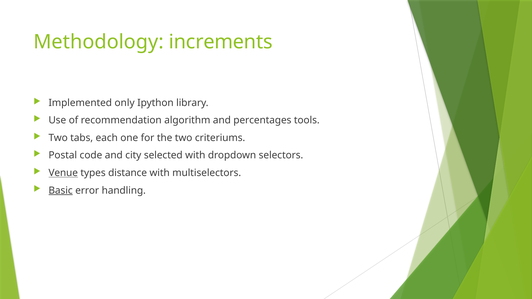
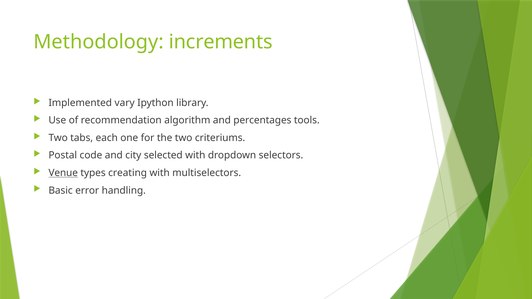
only: only -> vary (125, 103)
distance: distance -> creating (128, 173)
Basic underline: present -> none (61, 191)
